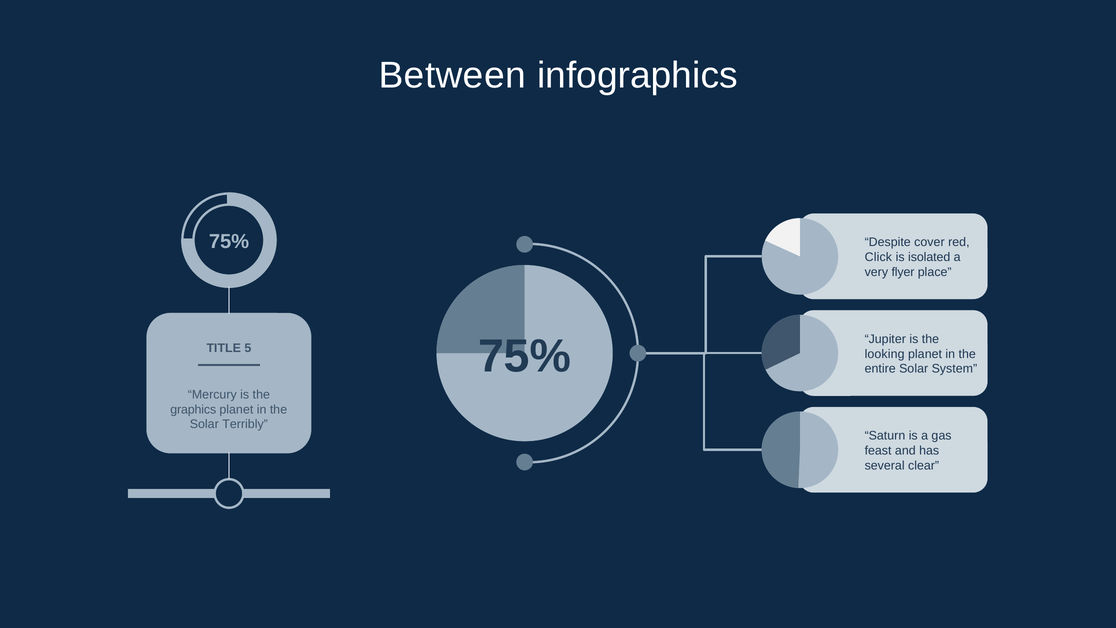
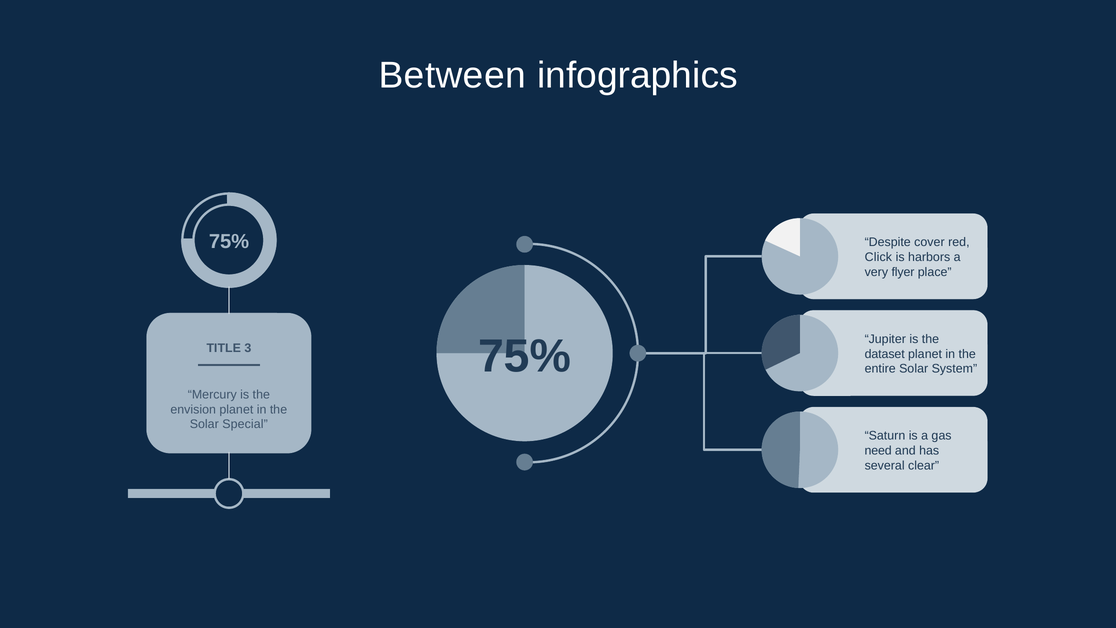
isolated: isolated -> harbors (929, 257)
5: 5 -> 3 (248, 348)
looking: looking -> dataset (885, 354)
graphics: graphics -> envision (193, 409)
Terribly: Terribly -> Special (245, 424)
feast: feast -> need (878, 450)
